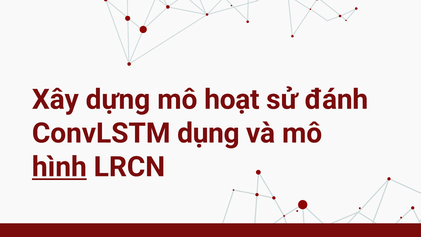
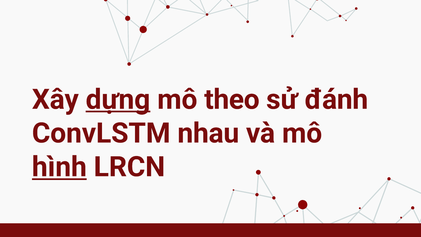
dựng underline: none -> present (118, 99)
hoạt: hoạt -> theo (232, 99)
dụng: dụng -> nhau (208, 133)
